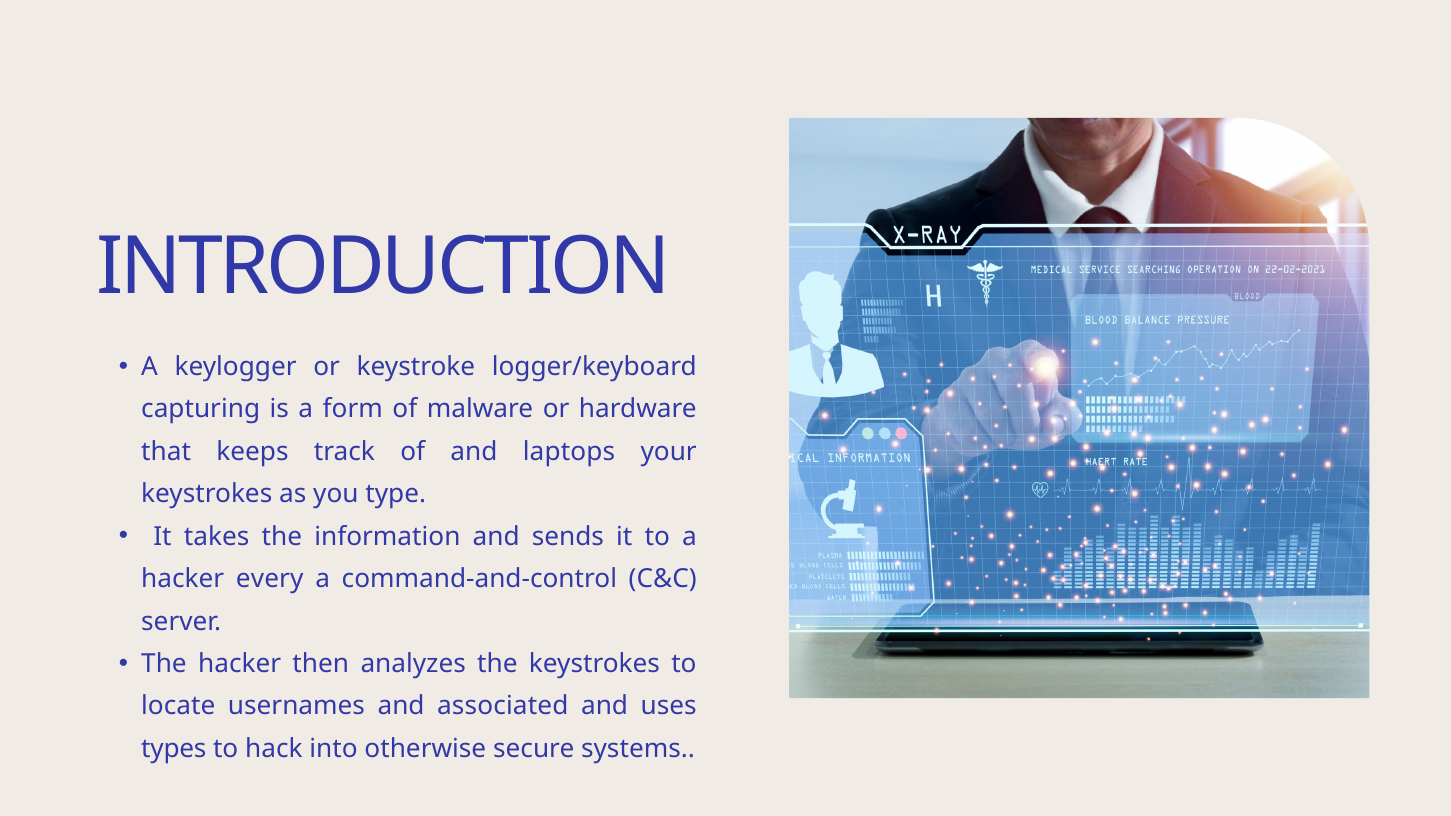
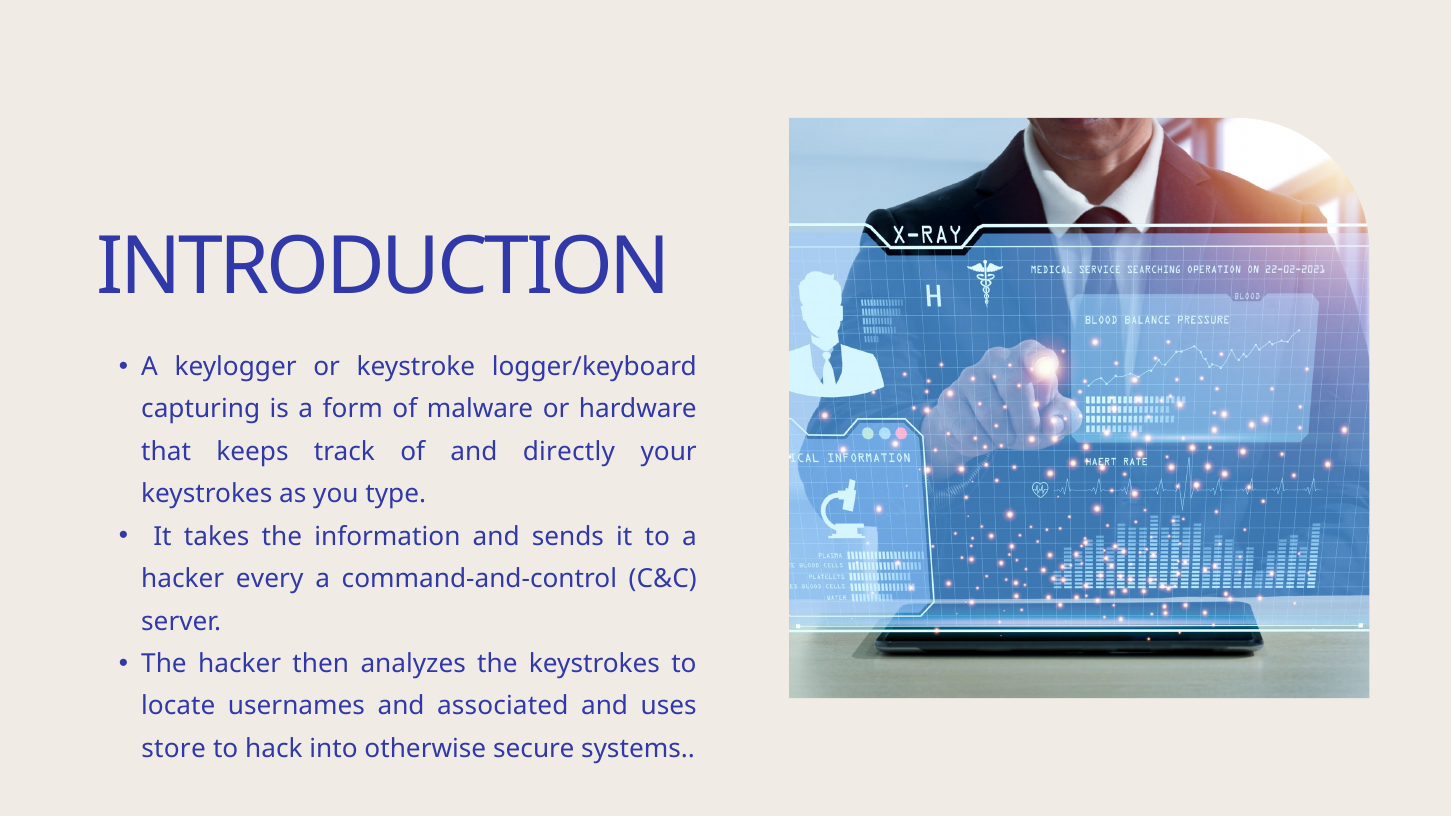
laptops: laptops -> directly (569, 452)
types: types -> store (174, 749)
